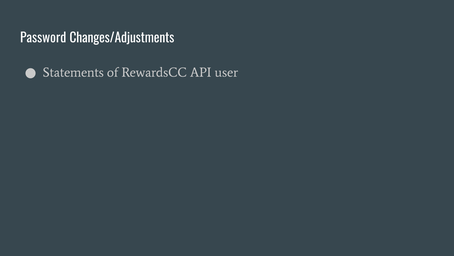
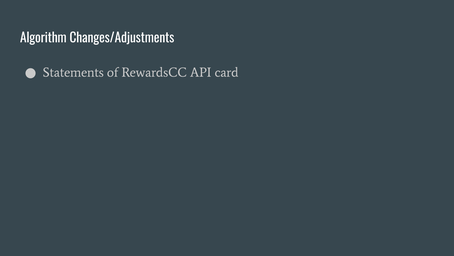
Password: Password -> Algorithm (43, 38)
user: user -> card (227, 72)
